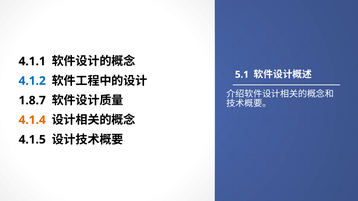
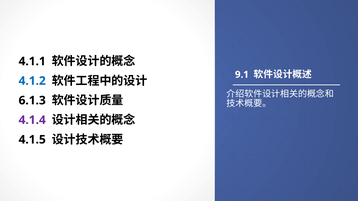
5.1: 5.1 -> 9.1 (242, 75)
1.8.7: 1.8.7 -> 6.1.3 (32, 101)
4.1.4 colour: orange -> purple (32, 120)
